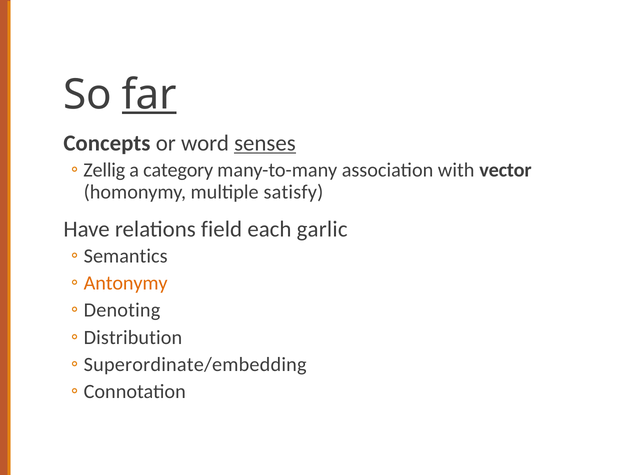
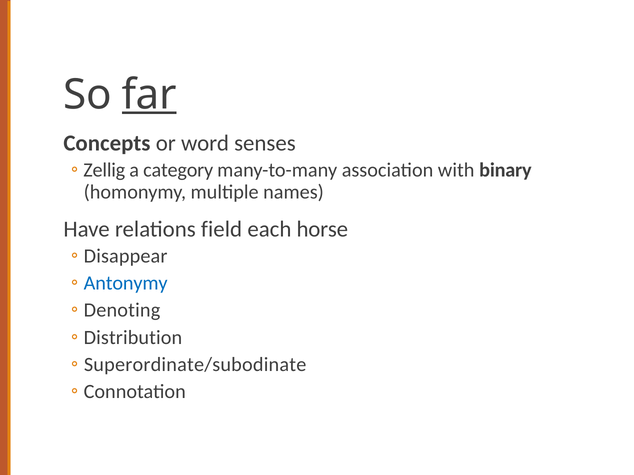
senses underline: present -> none (265, 143)
vector: vector -> binary (505, 170)
satisfy: satisfy -> names (294, 192)
garlic: garlic -> horse (322, 229)
Semantics: Semantics -> Disappear (126, 256)
Antonymy colour: orange -> blue (126, 283)
Superordinate/embedding: Superordinate/embedding -> Superordinate/subodinate (195, 365)
